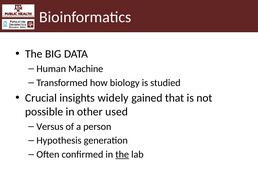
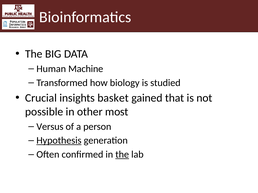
widely: widely -> basket (113, 98)
used: used -> most (117, 112)
Hypothesis underline: none -> present (59, 141)
